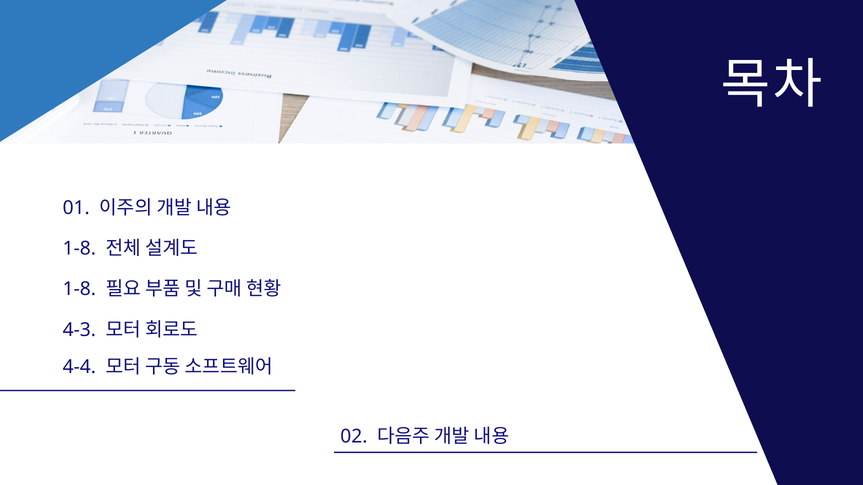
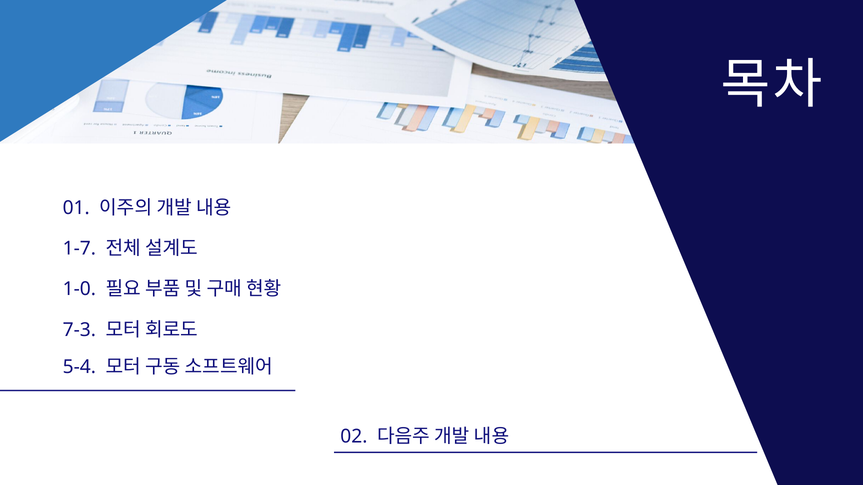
1-8: 1-8 -> 1-7 (79, 249)
1-8: 1-8 -> 1-0 (79, 289)
4-3: 4-3 -> 7-3 (79, 330)
4-4: 4-4 -> 5-4 (79, 367)
